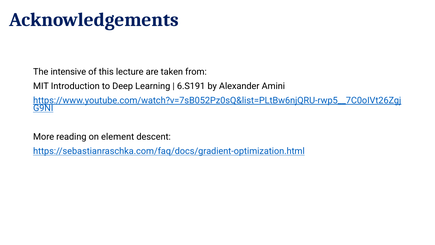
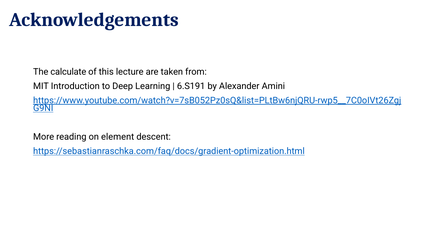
intensive: intensive -> calculate (68, 72)
